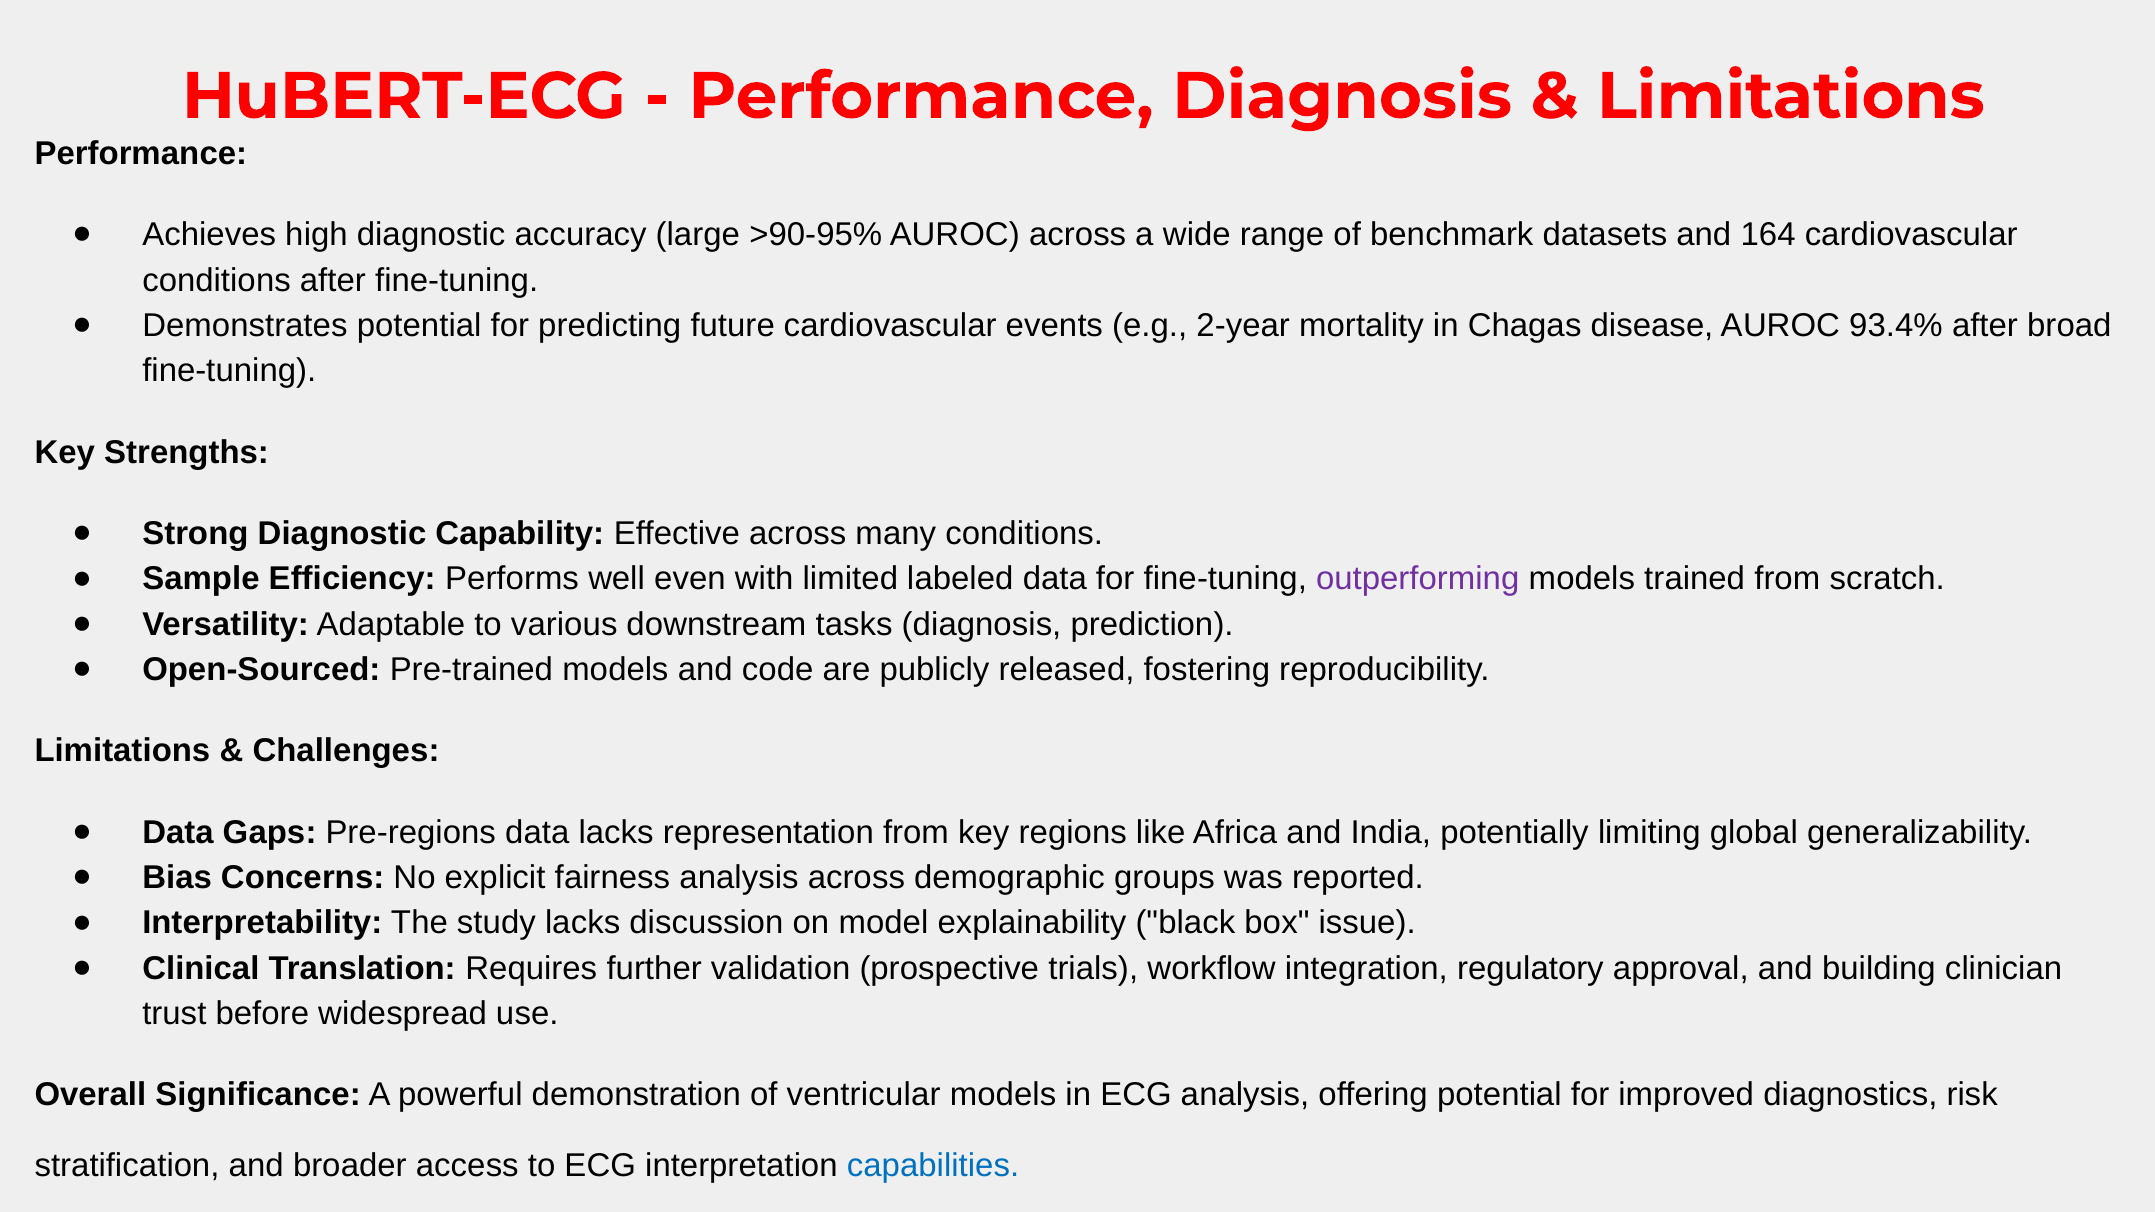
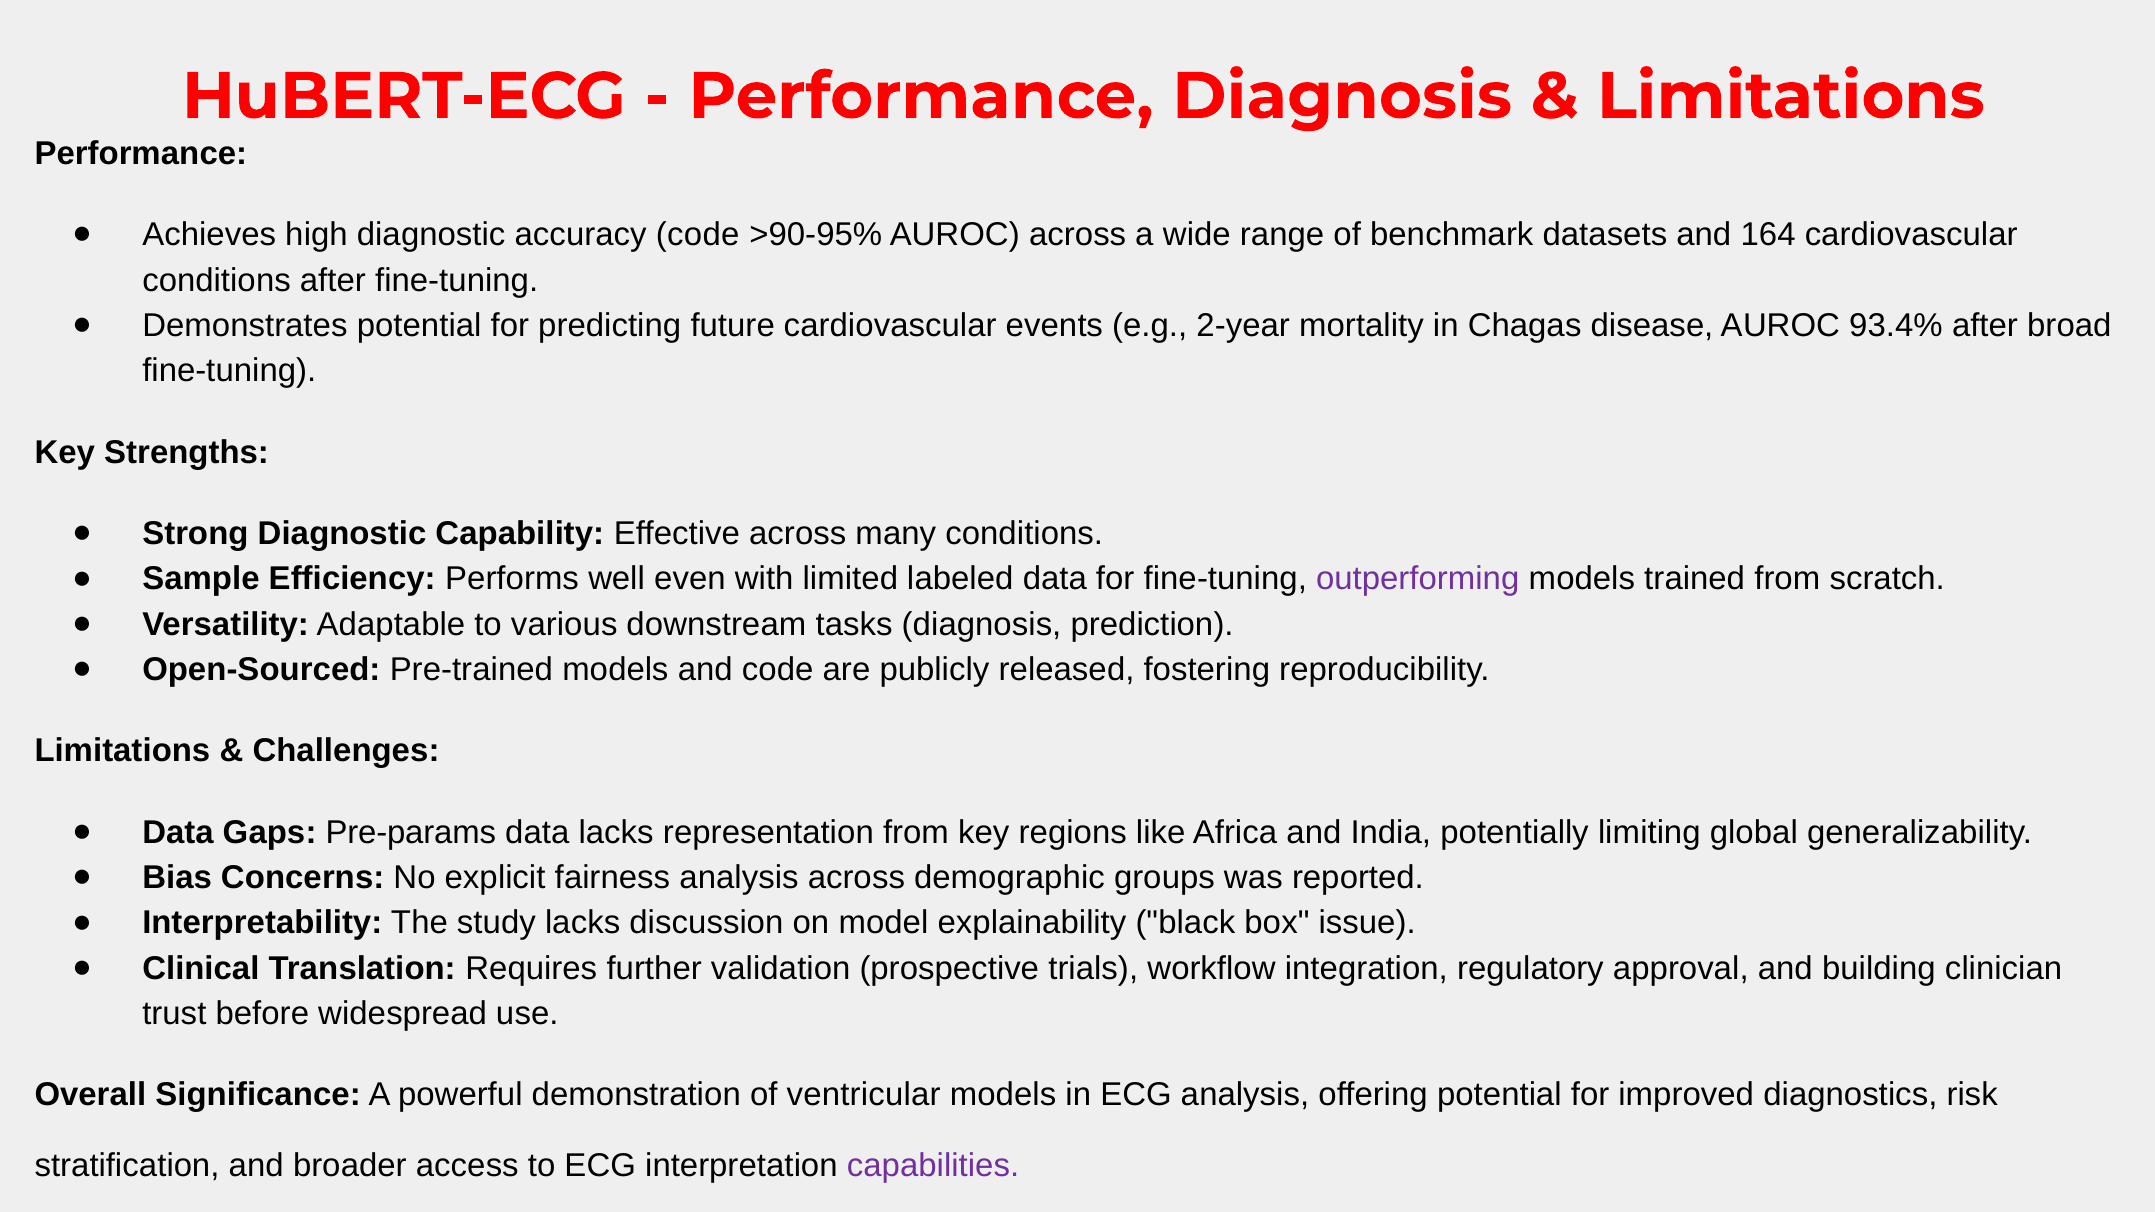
accuracy large: large -> code (698, 235)
Pre-regions: Pre-regions -> Pre-params (411, 832)
capabilities colour: blue -> purple (933, 1165)
